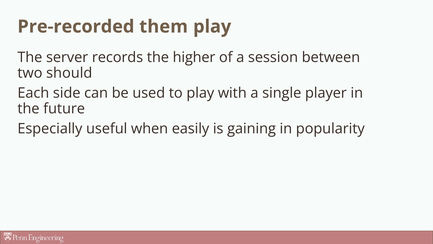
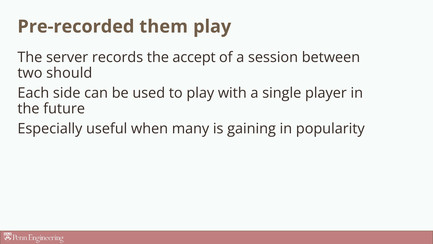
higher: higher -> accept (194, 57)
easily: easily -> many (191, 129)
